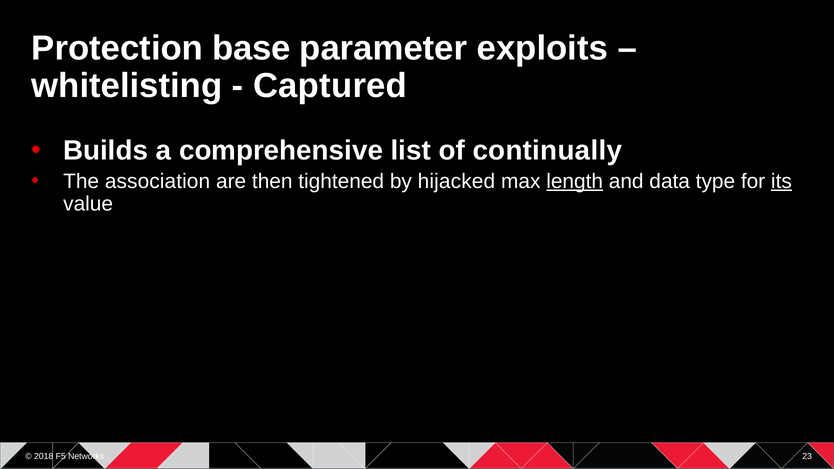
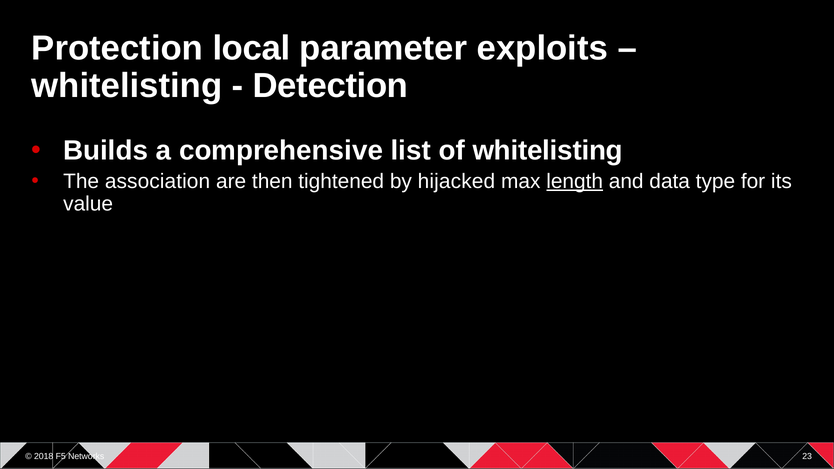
base: base -> local (251, 48)
Captured: Captured -> Detection (330, 86)
of continually: continually -> whitelisting (548, 151)
its underline: present -> none (781, 181)
